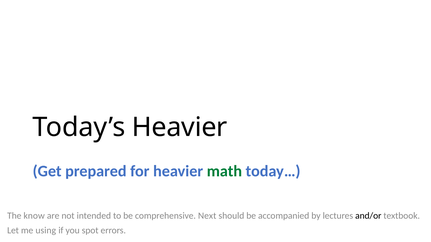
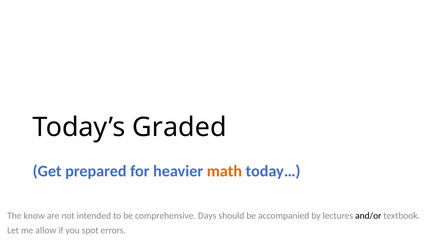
Today’s Heavier: Heavier -> Graded (179, 127)
math colour: green -> orange (224, 172)
Next: Next -> Days (207, 216)
using: using -> allow (46, 231)
